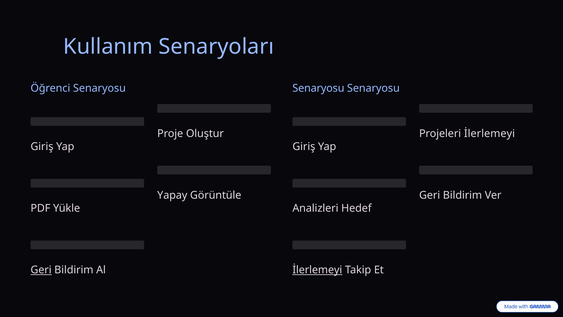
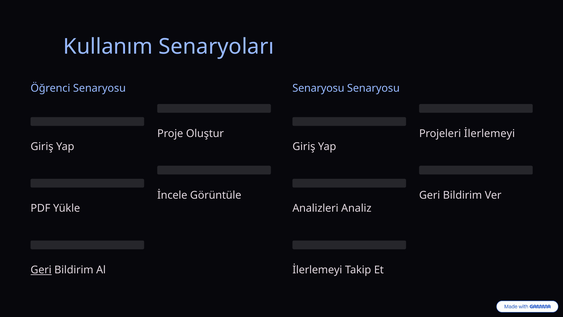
Yapay: Yapay -> İncele (172, 195)
Hedef: Hedef -> Analiz (356, 208)
İlerlemeyi underline: present -> none (317, 270)
